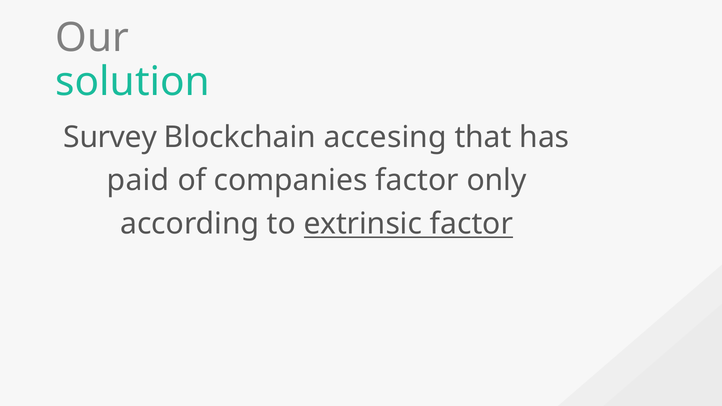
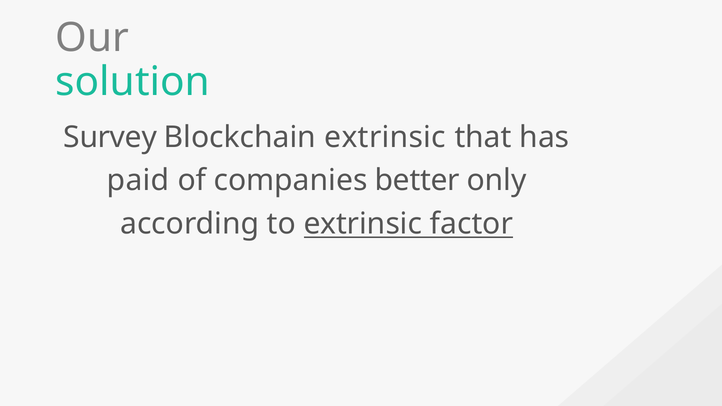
Blockchain accesing: accesing -> extrinsic (385, 137)
companies factor: factor -> better (417, 180)
